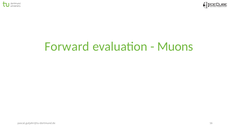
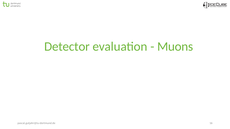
Forward: Forward -> Detector (67, 47)
